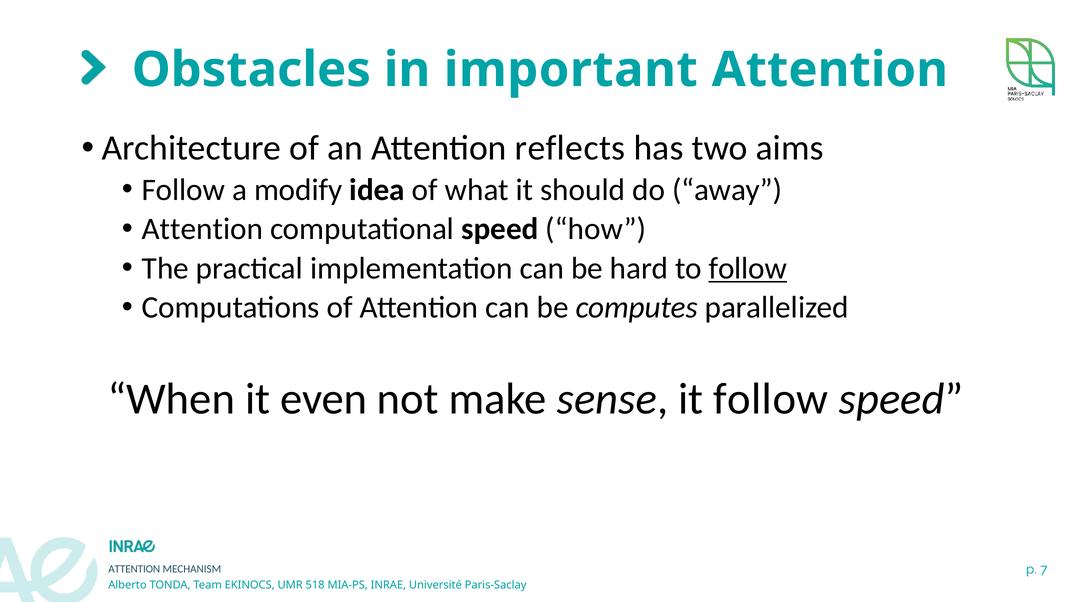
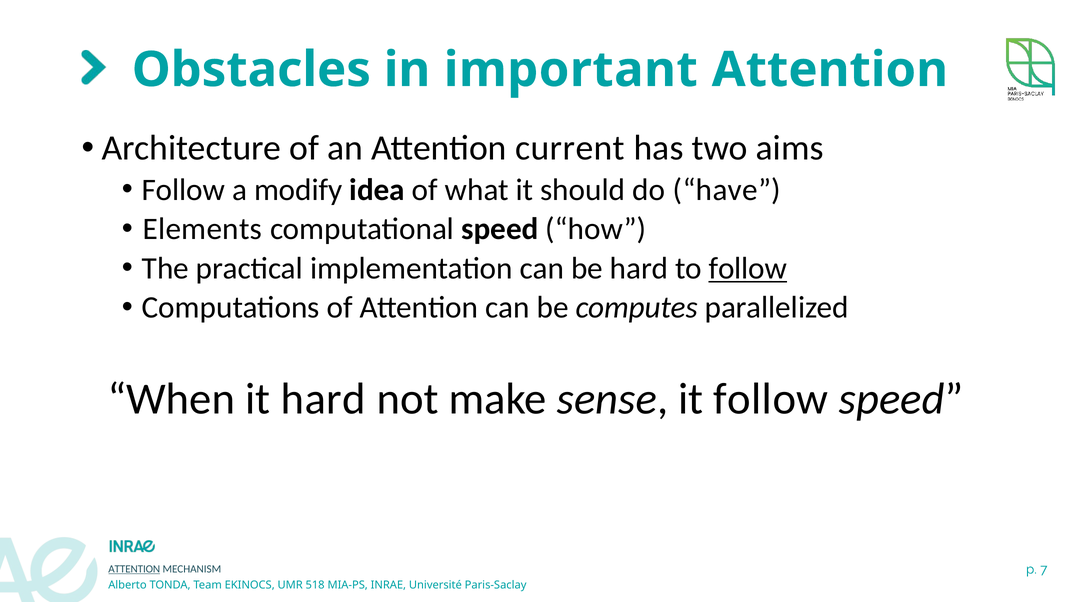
reflects: reflects -> current (570, 148)
away: away -> have (727, 190)
Attention: Attention -> Elements (202, 229)
it even: even -> hard (323, 399)
ATTENTION underline: none -> present (134, 569)
